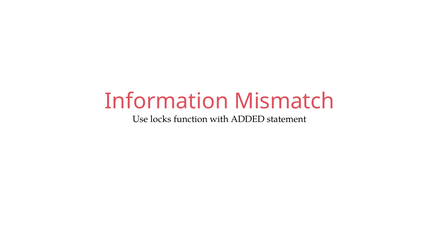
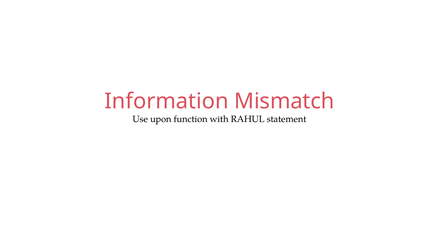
locks: locks -> upon (161, 119)
ADDED: ADDED -> RAHUL (248, 119)
